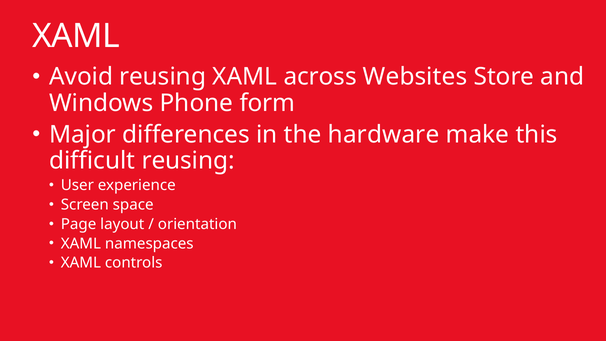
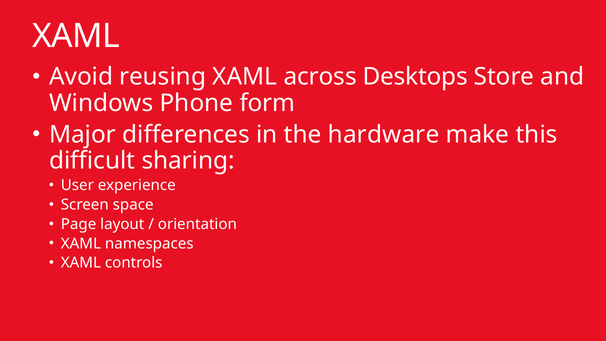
Websites: Websites -> Desktops (415, 77)
difficult reusing: reusing -> sharing (188, 161)
